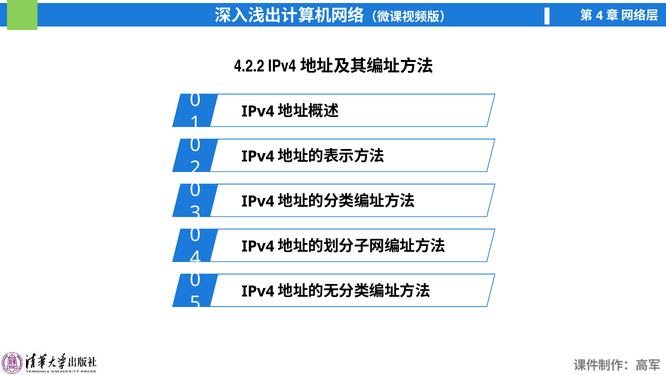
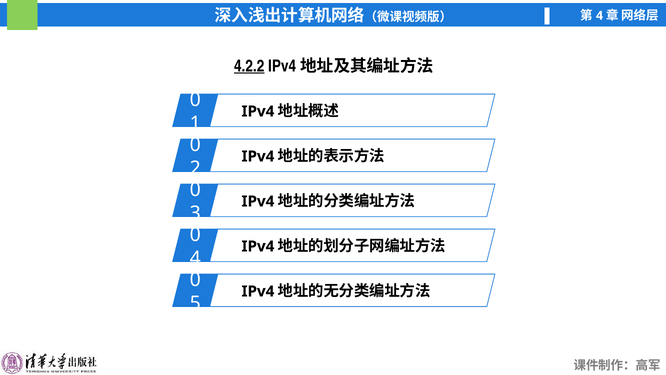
4.2.2 underline: none -> present (249, 66)
